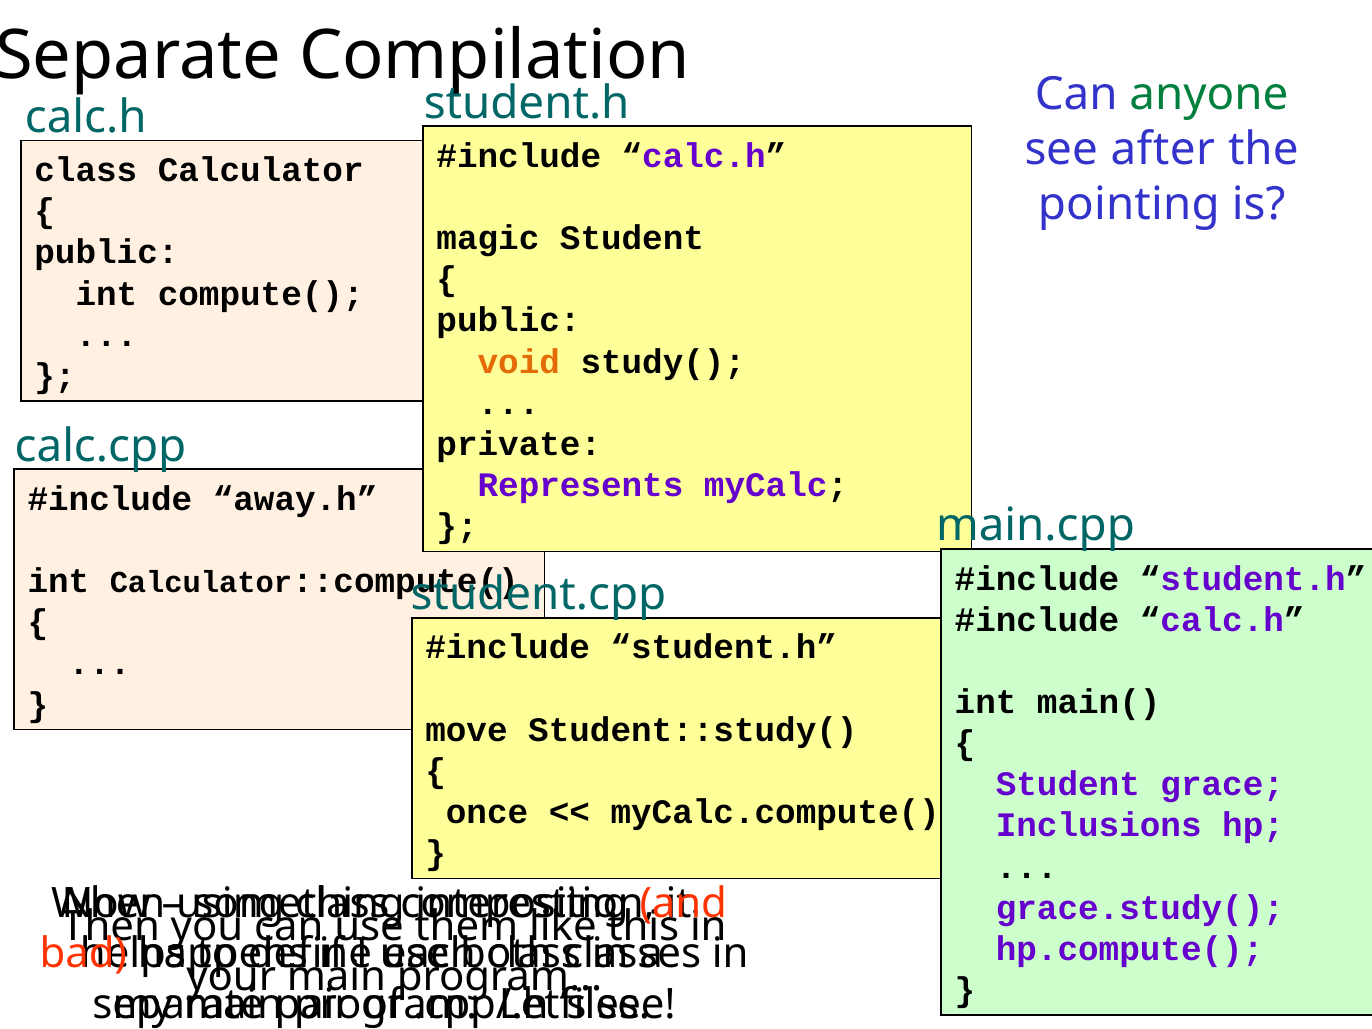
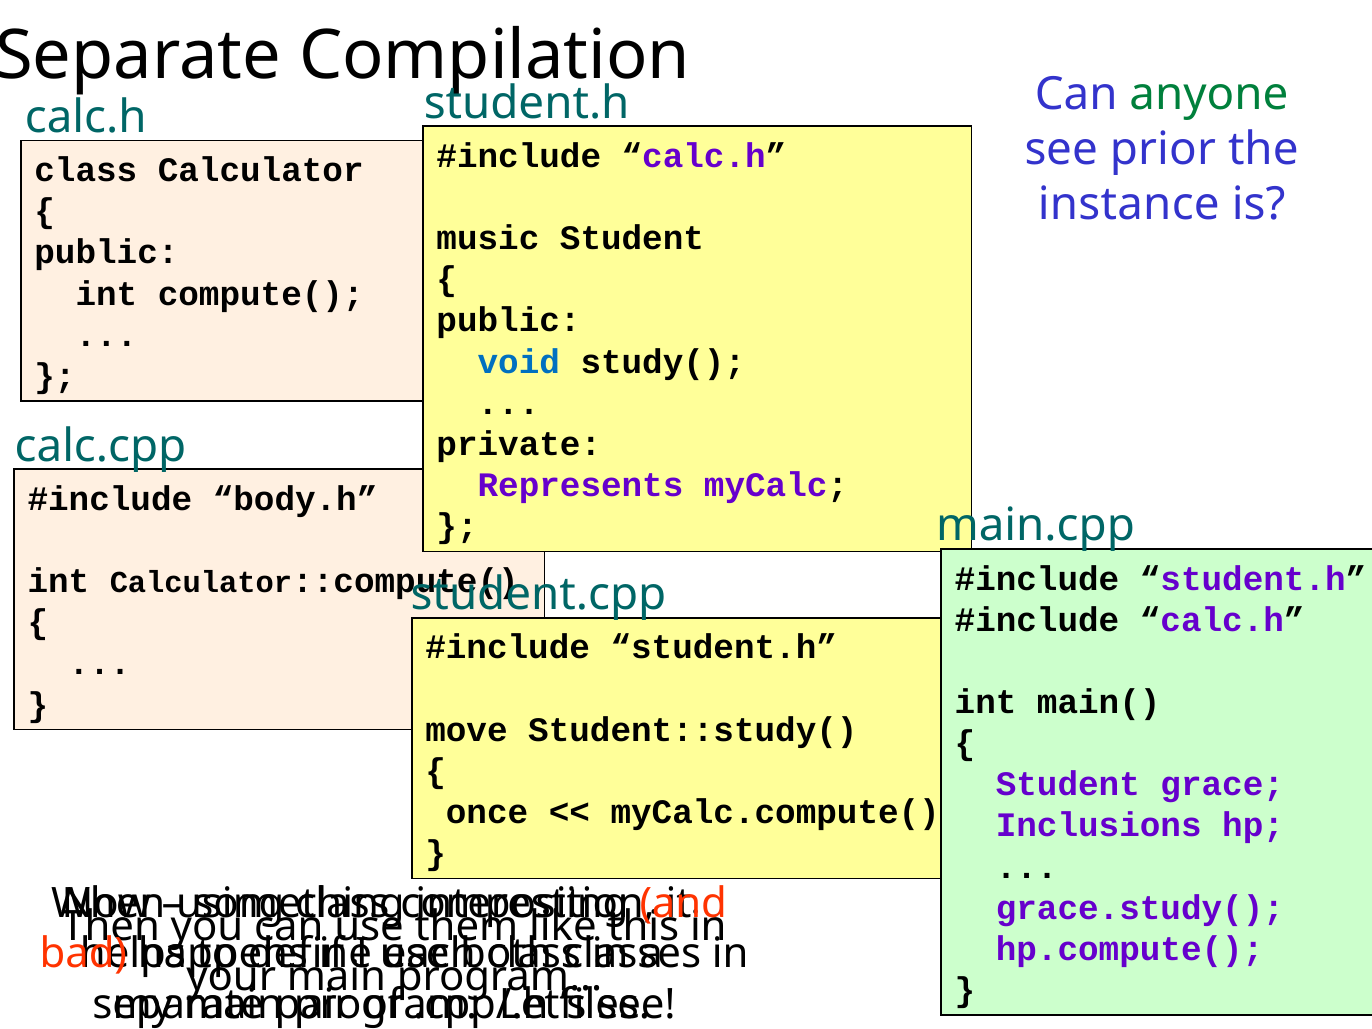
after: after -> prior (1163, 149)
pointing: pointing -> instance (1129, 204)
magic: magic -> music (488, 238)
void colour: orange -> blue (519, 362)
away.h: away.h -> body.h (295, 499)
